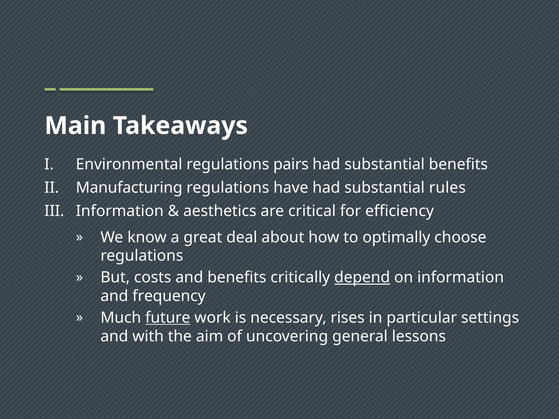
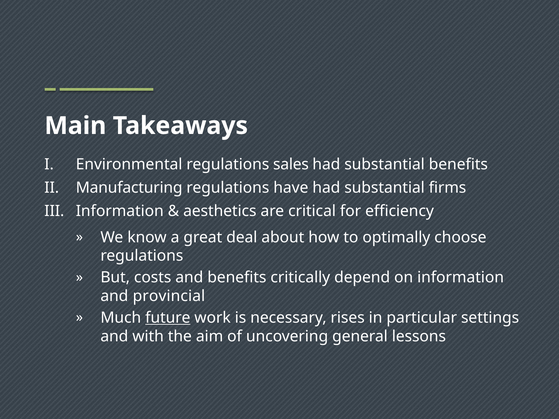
pairs: pairs -> sales (291, 164)
rules: rules -> firms (448, 188)
depend underline: present -> none (362, 278)
frequency: frequency -> provincial (169, 296)
